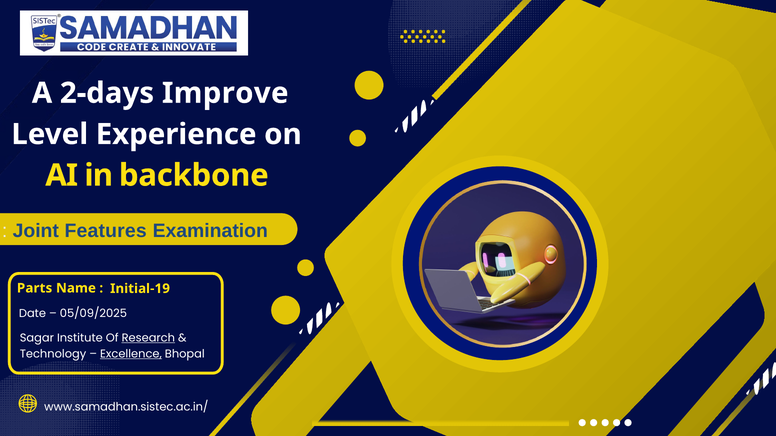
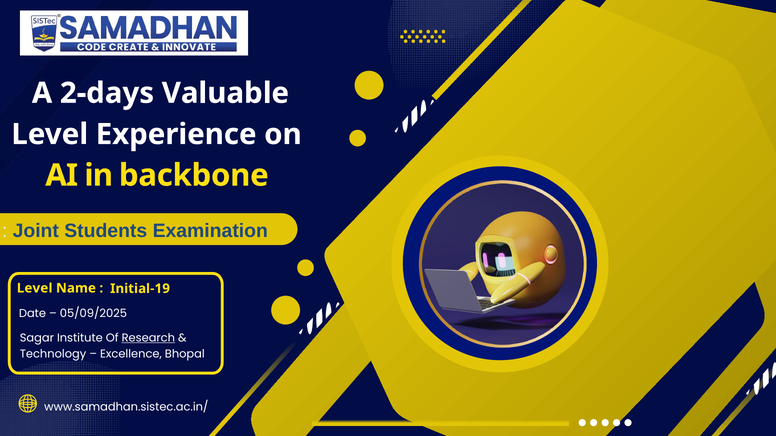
Improve: Improve -> Valuable (225, 93)
Features: Features -> Students (106, 231)
Parts: Parts -> Level (35, 288)
Excellence underline: present -> none (131, 354)
